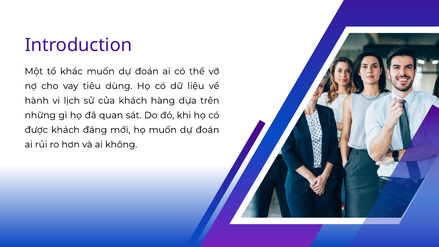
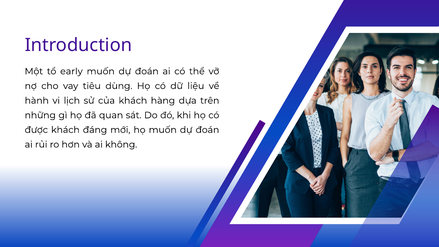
khác: khác -> early (71, 71)
